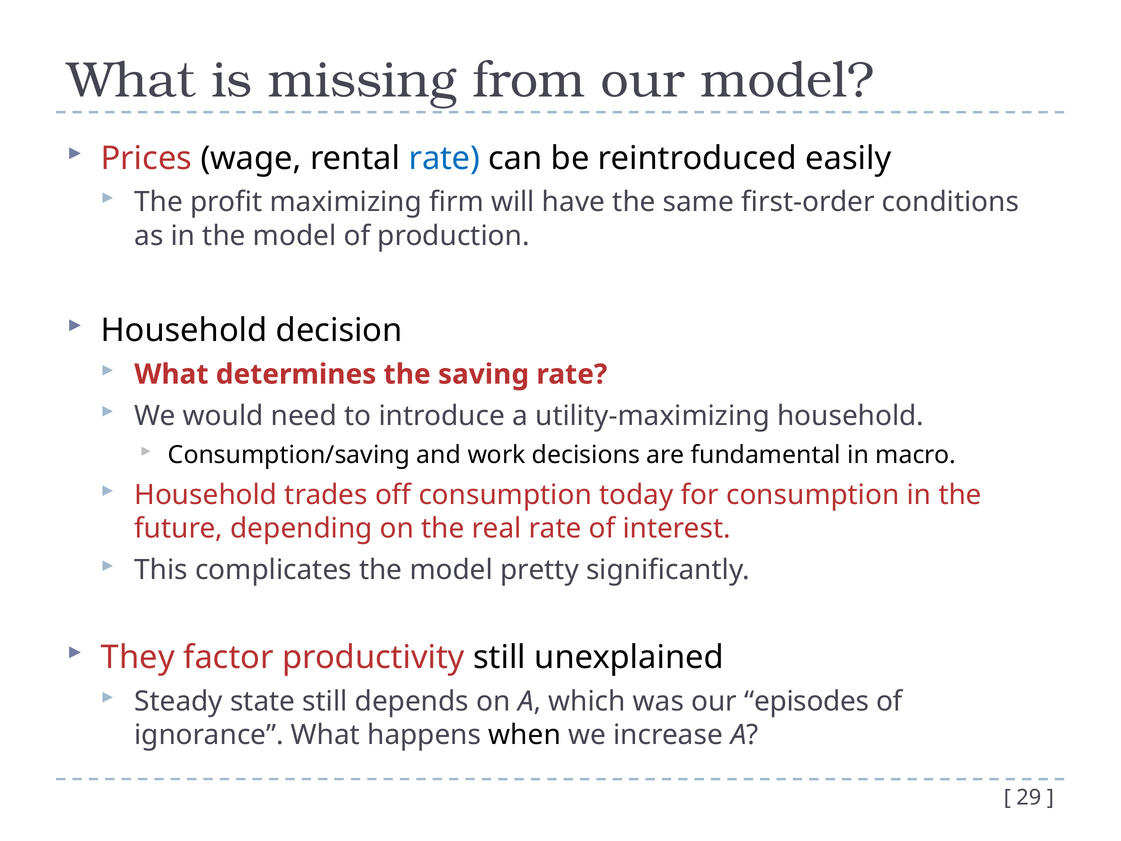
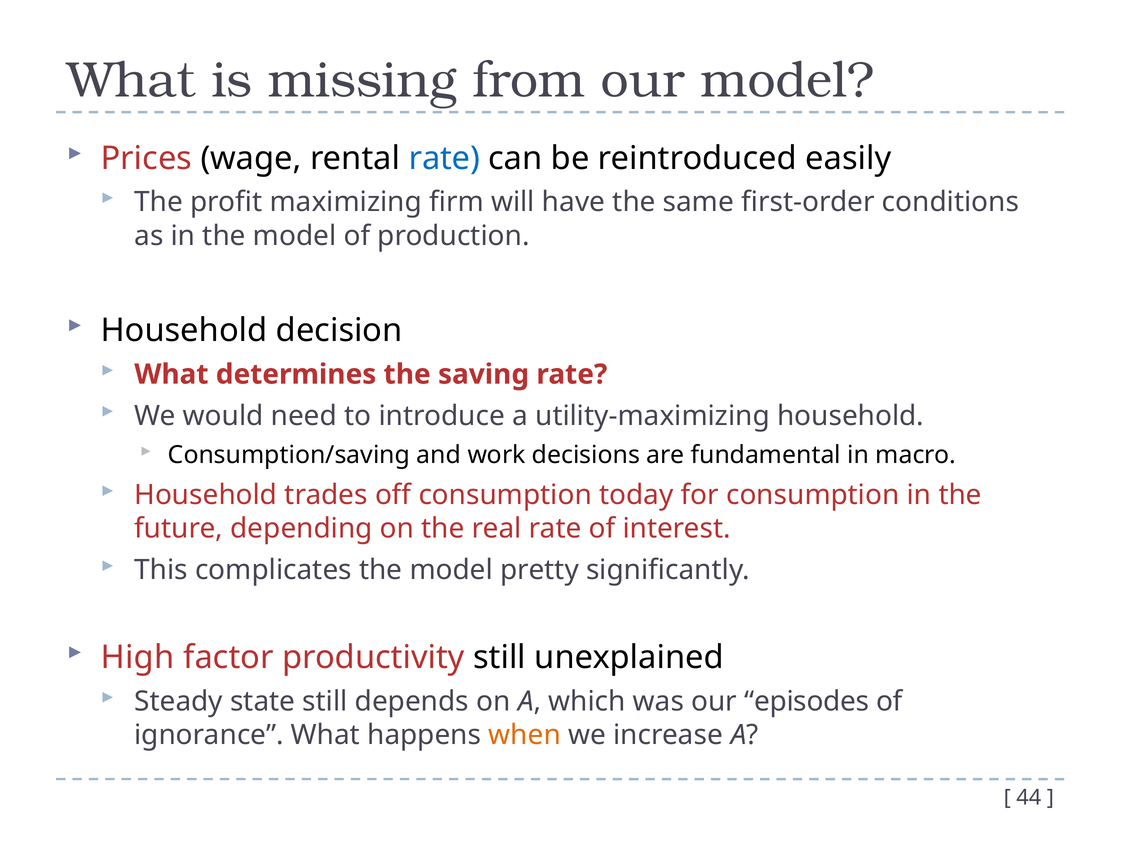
They: They -> High (138, 657)
when colour: black -> orange (525, 735)
29: 29 -> 44 (1029, 797)
